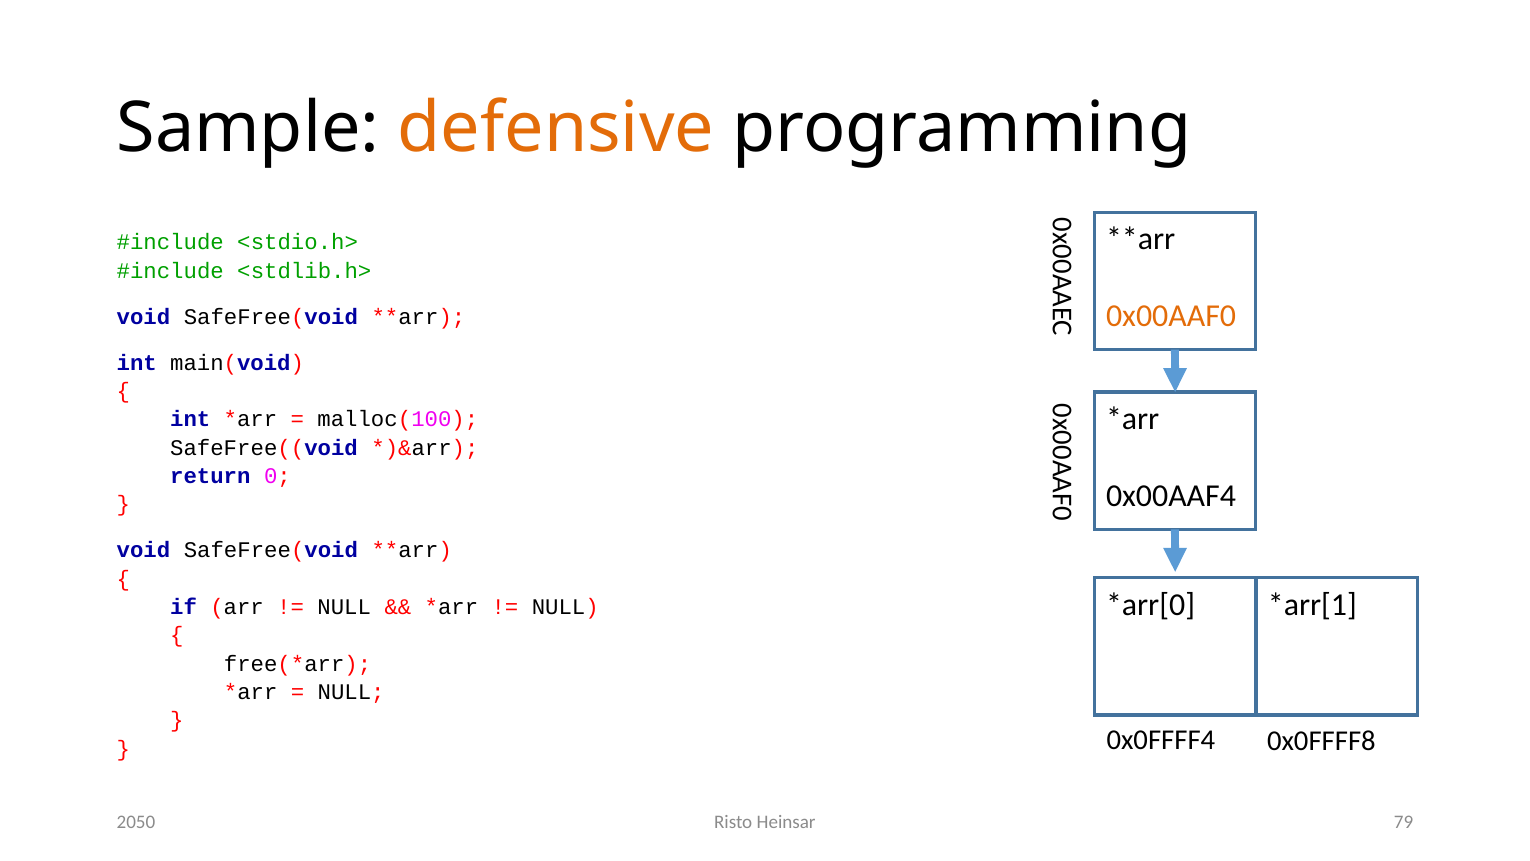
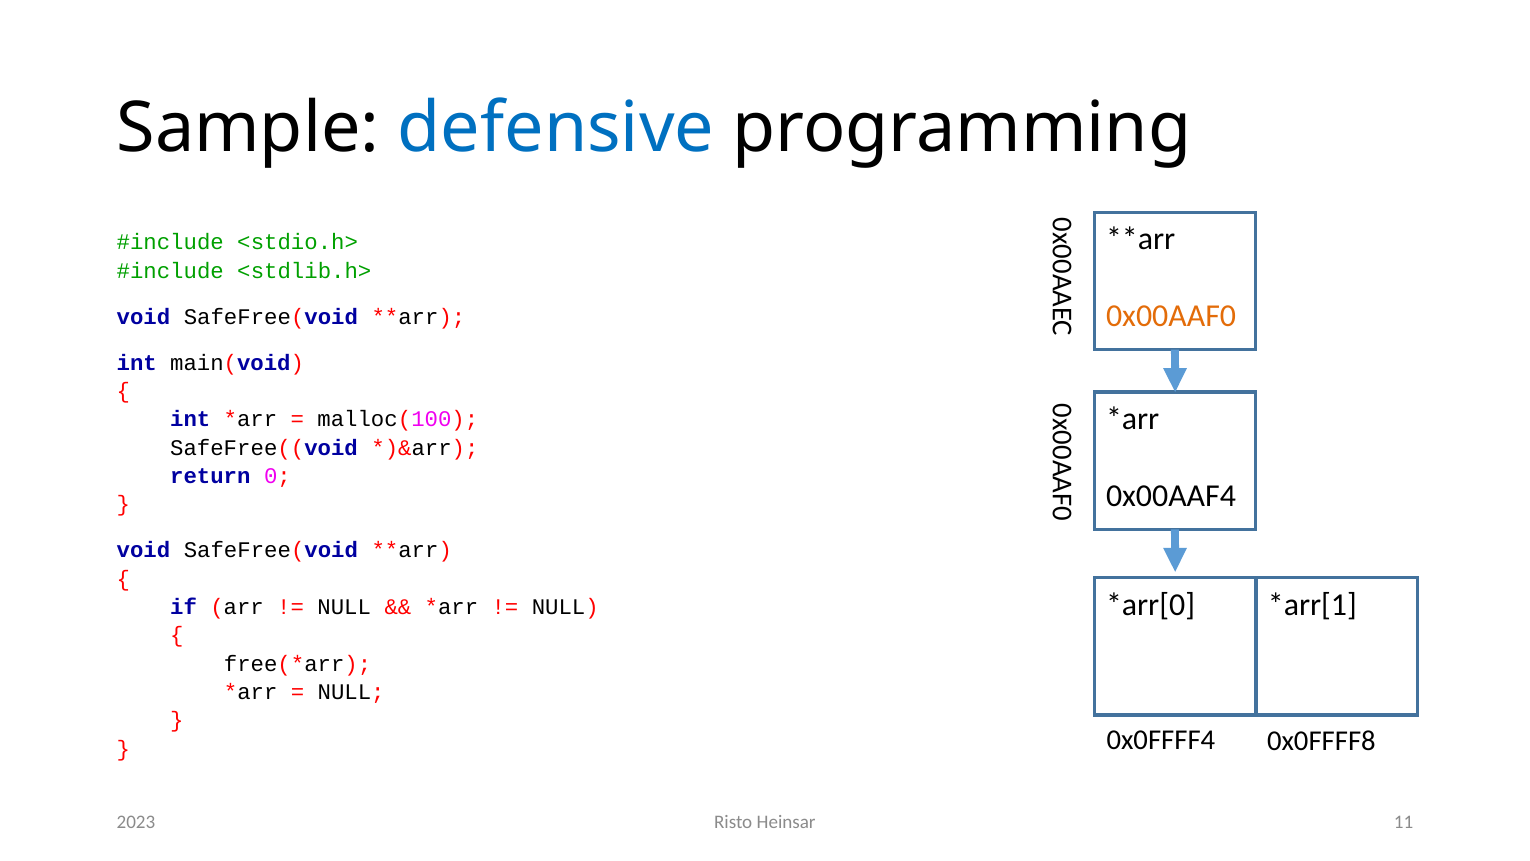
defensive colour: orange -> blue (556, 129)
79: 79 -> 11 (1404, 822)
2050: 2050 -> 2023 (136, 822)
